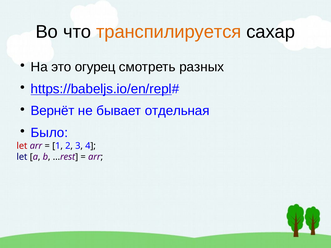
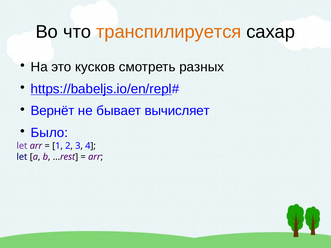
огурец: огурец -> кусков (95, 67)
отдельная: отдельная -> вычисляет (177, 111)
let colour: red -> purple (22, 146)
